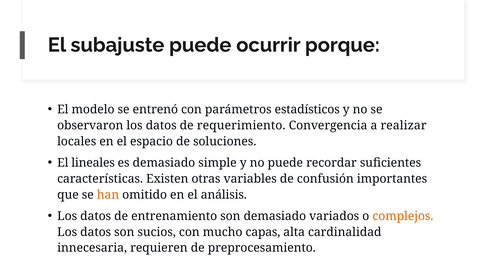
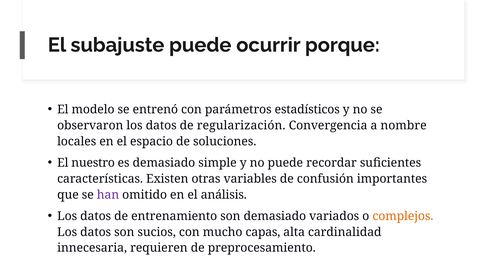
requerimiento: requerimiento -> regularización (241, 125)
realizar: realizar -> nombre (404, 125)
lineales: lineales -> nuestro (93, 163)
han colour: orange -> purple (108, 195)
